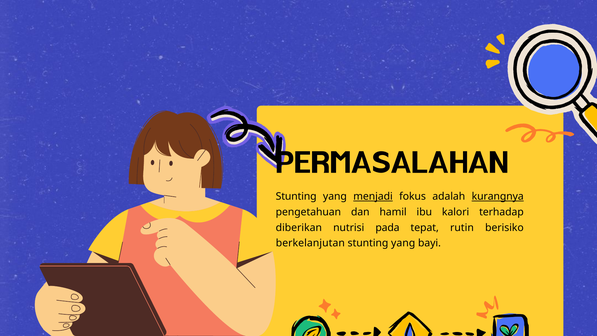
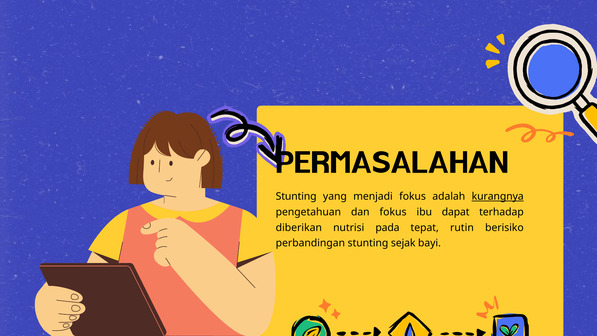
menjadi underline: present -> none (373, 196)
dan hamil: hamil -> fokus (393, 212)
kalori: kalori -> dapat (456, 212)
berkelanjutan: berkelanjutan -> perbandingan (310, 243)
yang: yang -> sejak (403, 243)
